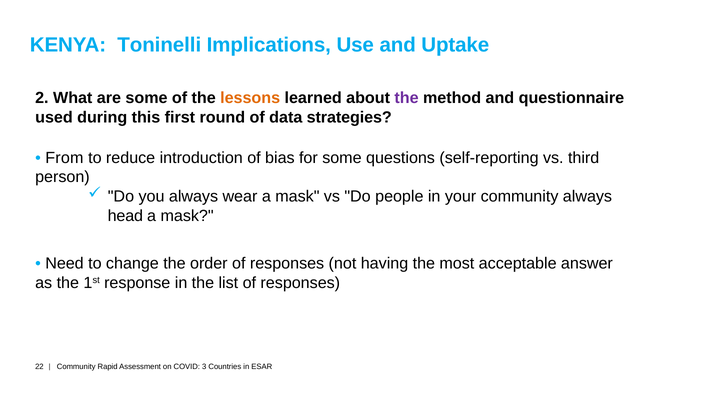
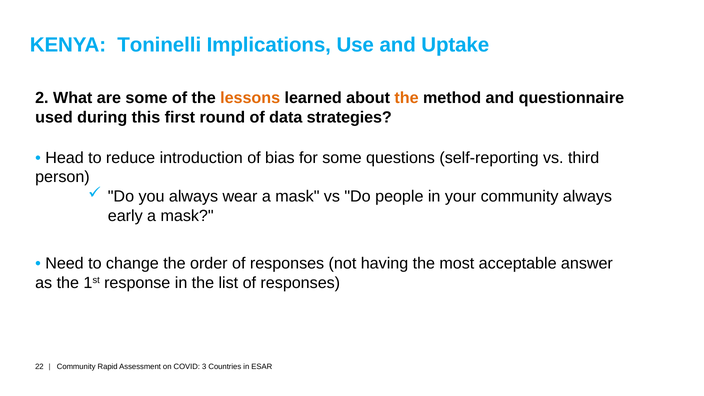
the colour: purple -> orange (407, 98)
From: From -> Head (65, 158)
head: head -> early (125, 216)
